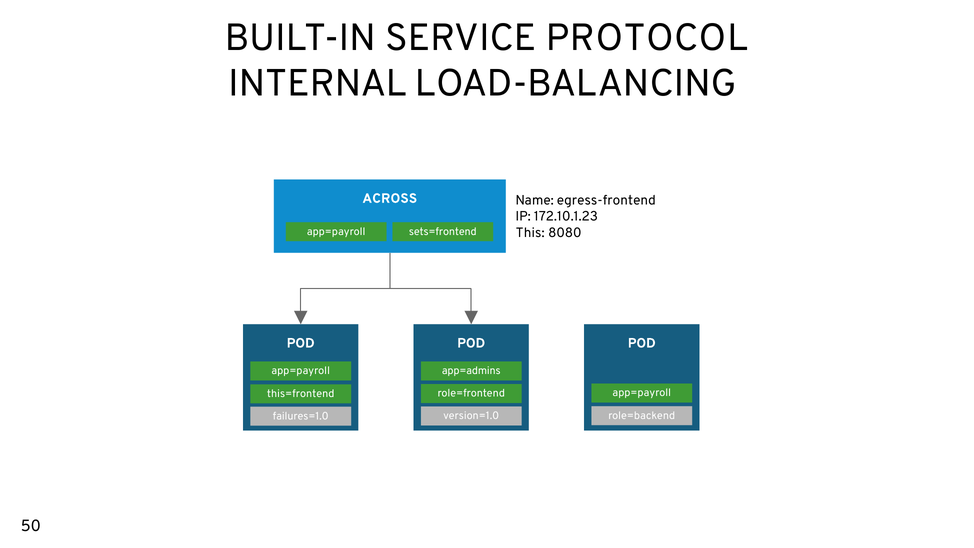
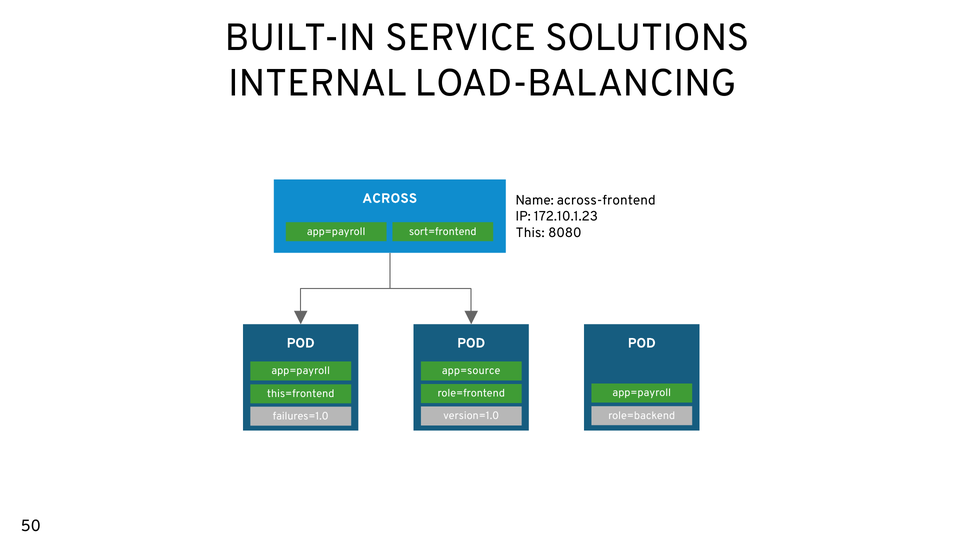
PROTOCOL: PROTOCOL -> SOLUTIONS (647, 38)
egress-frontend: egress-frontend -> across-frontend (606, 200)
sets=frontend: sets=frontend -> sort=frontend (443, 231)
app=admins: app=admins -> app=source (471, 371)
